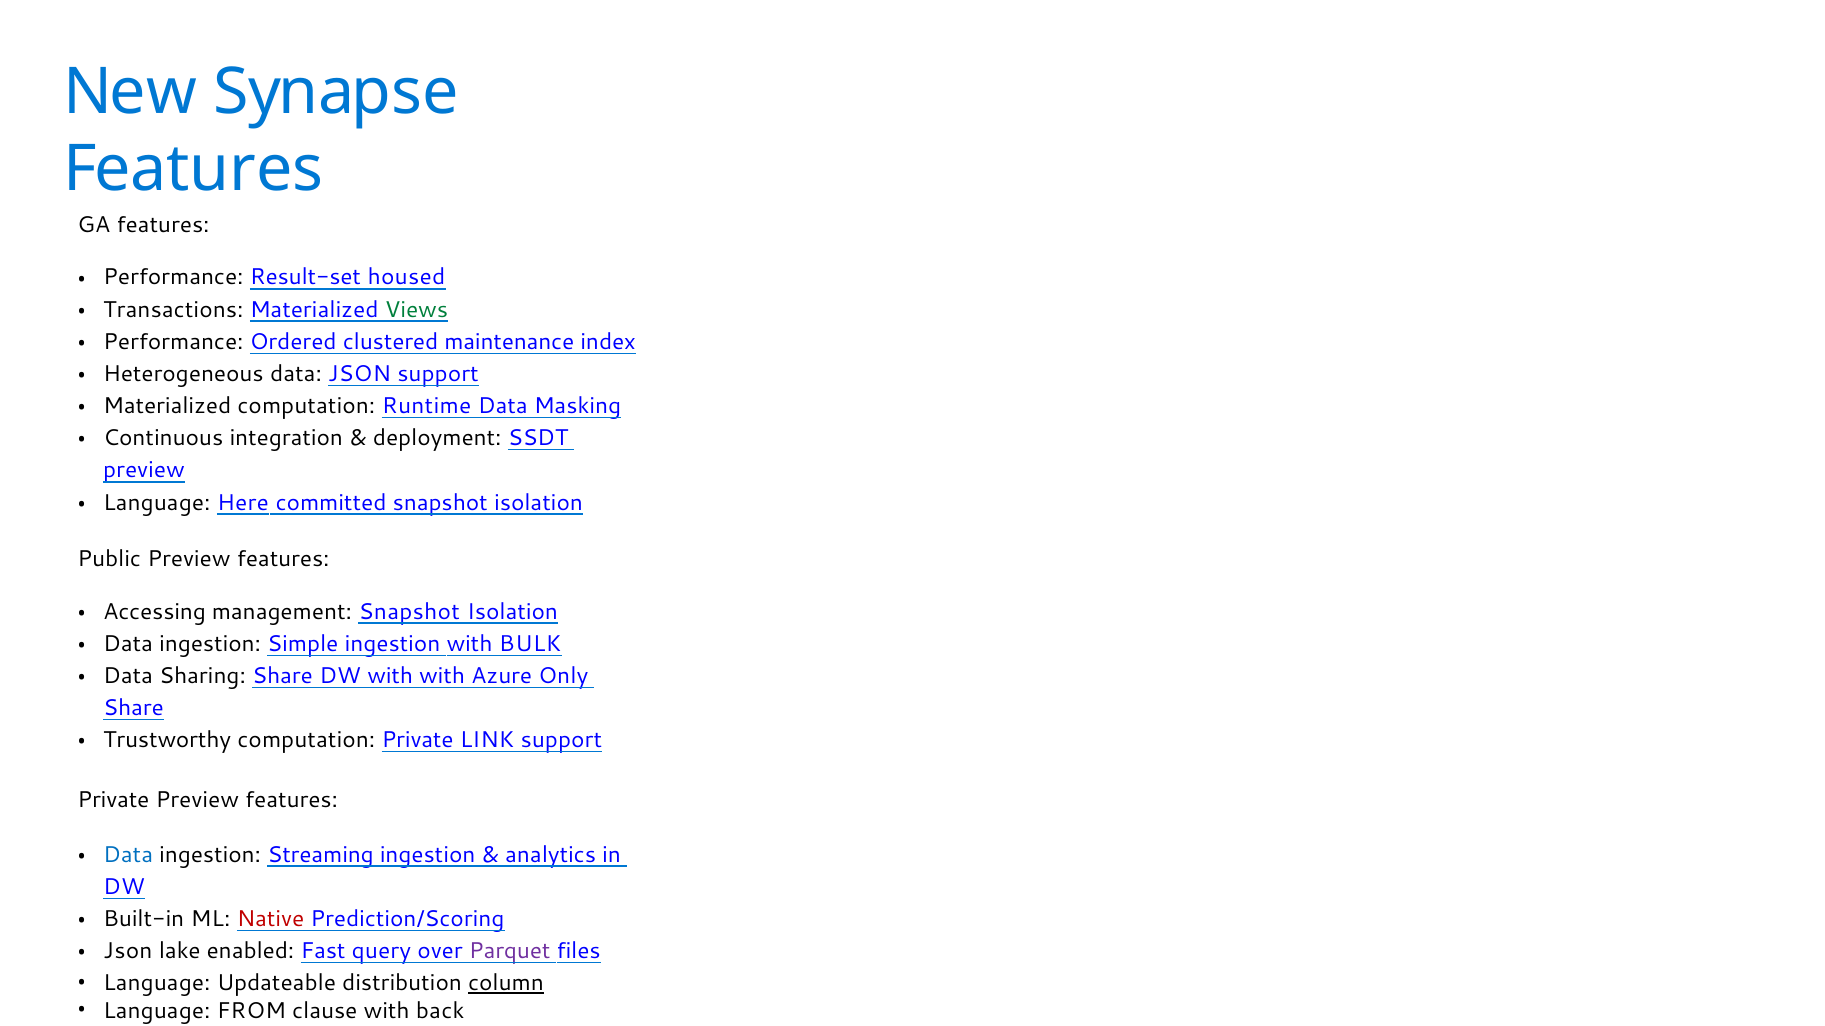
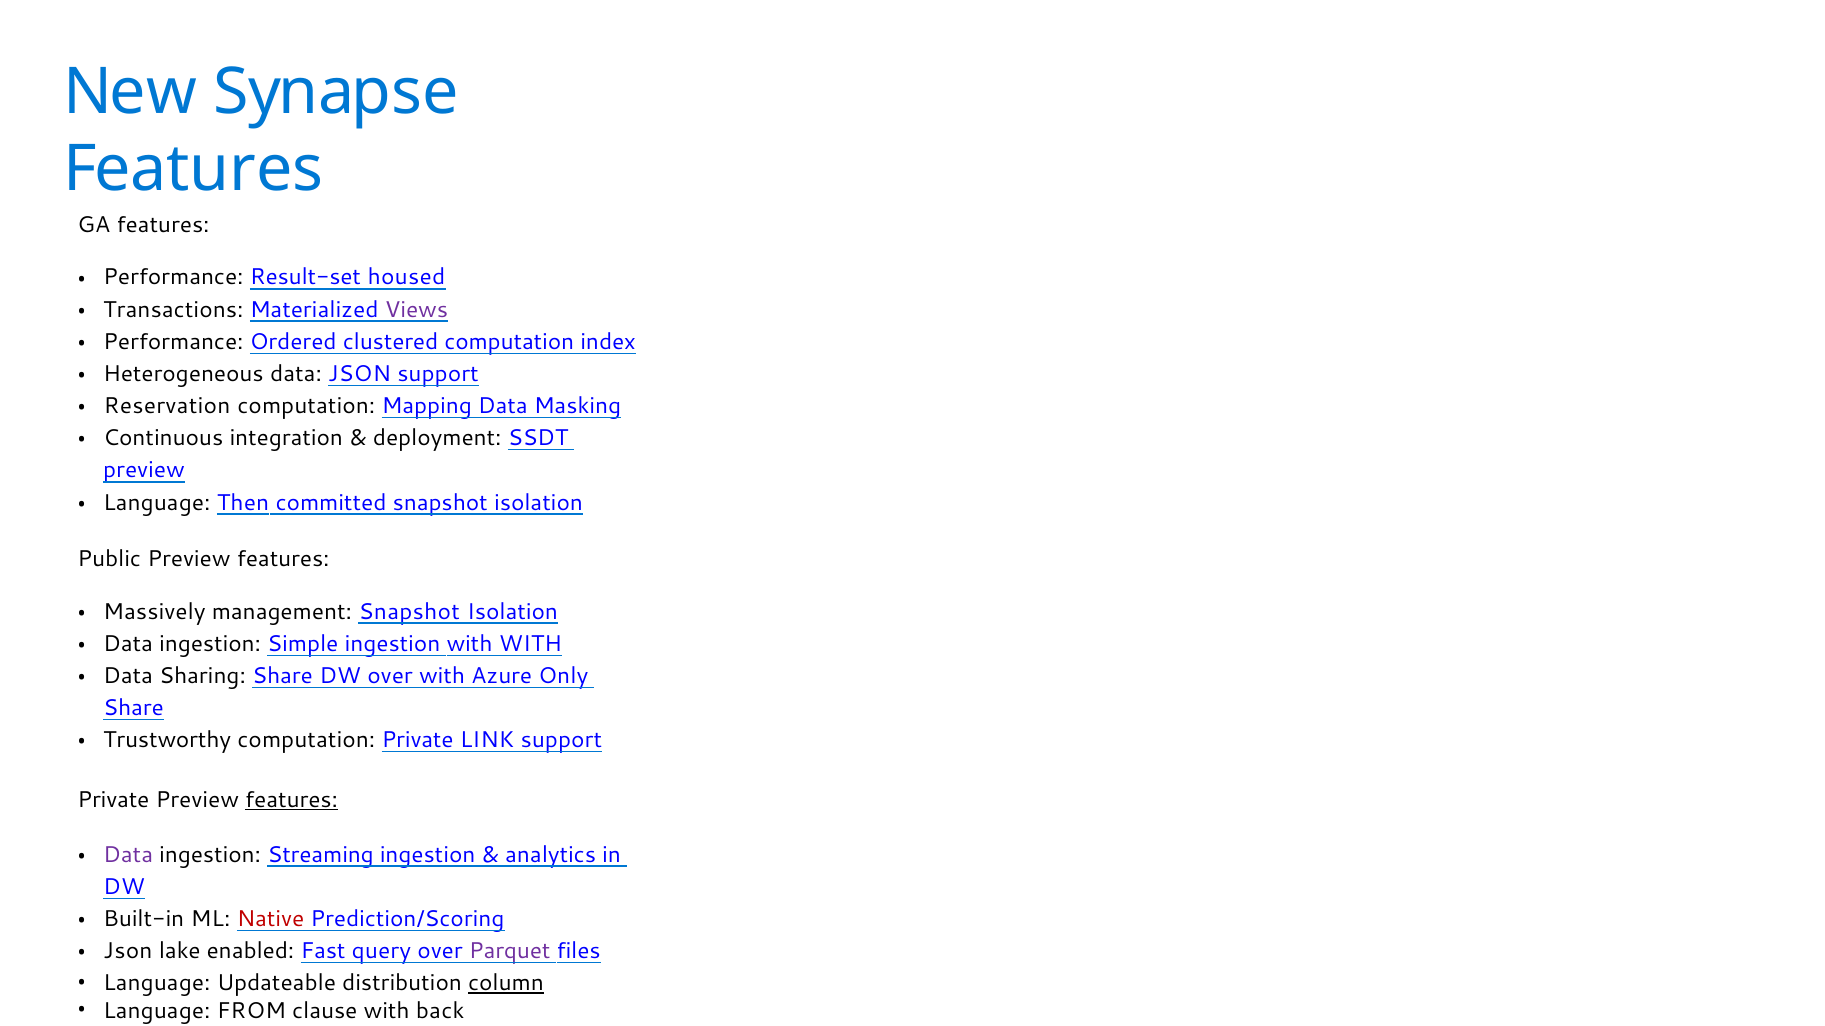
Views colour: green -> purple (417, 310)
clustered maintenance: maintenance -> computation (509, 342)
Materialized: Materialized -> Reservation (167, 406)
Runtime: Runtime -> Mapping (427, 406)
Here: Here -> Then (243, 503)
Accessing: Accessing -> Massively (154, 612)
with BULK: BULK -> WITH (530, 644)
DW with: with -> over (390, 676)
features underline: none -> present (292, 800)
Data colour: blue -> purple (128, 855)
